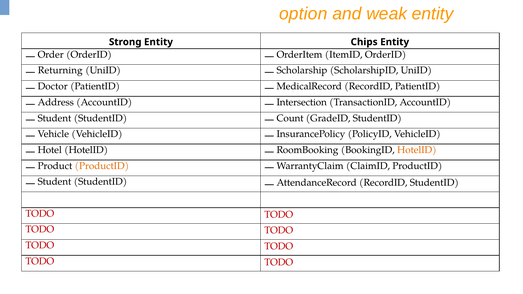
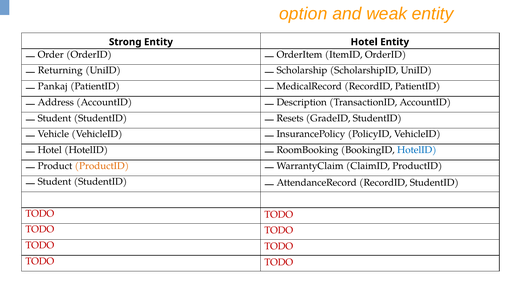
Entity Chips: Chips -> Hotel (364, 42)
Doctor: Doctor -> Pankaj (53, 86)
Intersection: Intersection -> Description (302, 102)
Count: Count -> Resets (290, 118)
HotelID colour: orange -> blue (417, 150)
